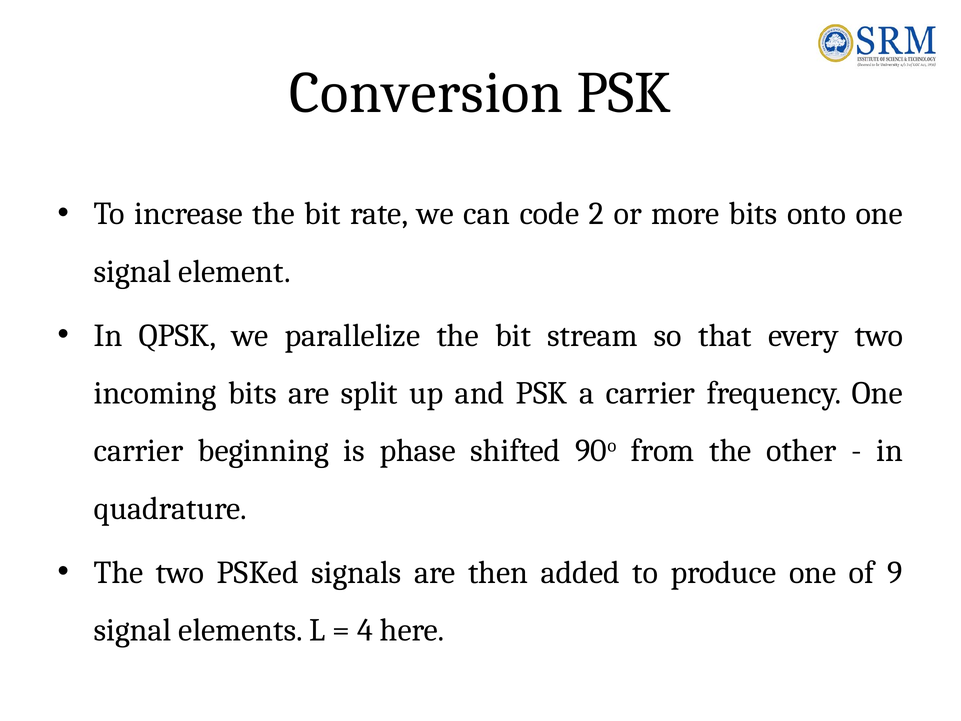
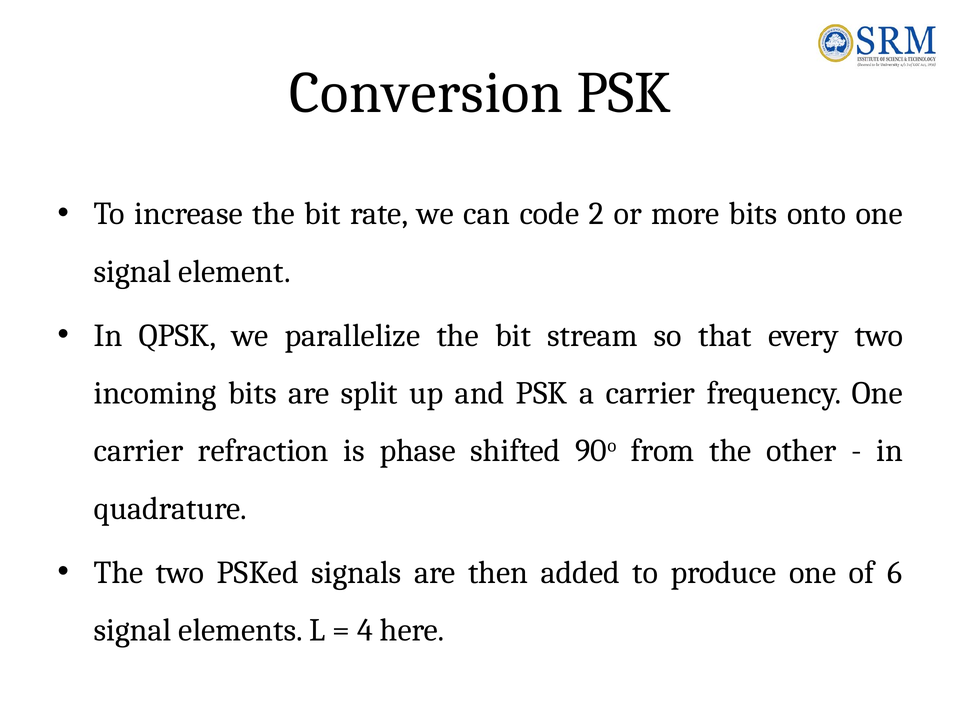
beginning: beginning -> refraction (263, 451)
9: 9 -> 6 (895, 572)
